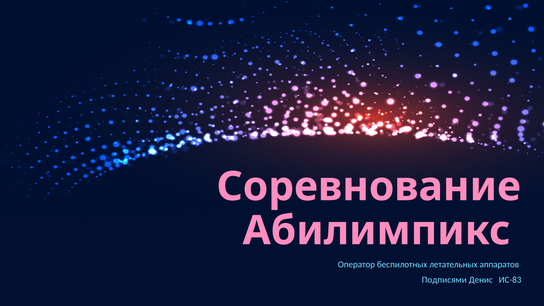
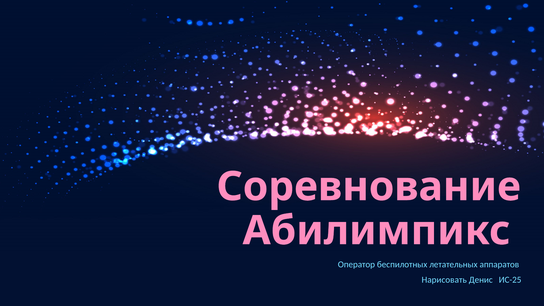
Подписями: Подписями -> Нарисовать (444, 280)
ИС-83: ИС-83 -> ИС-25 (510, 280)
